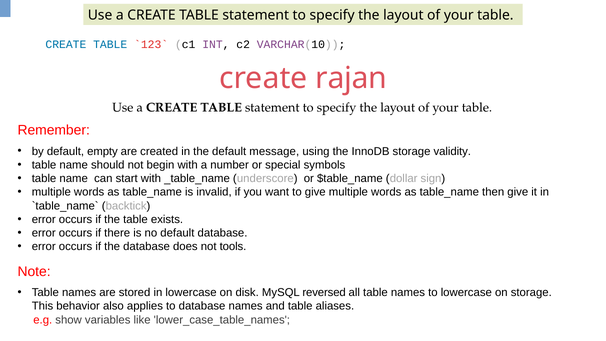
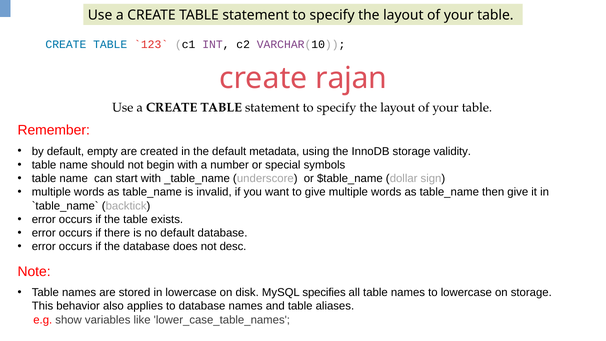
message: message -> metadata (274, 151)
tools: tools -> desc (233, 247)
reversed: reversed -> specifies (324, 292)
